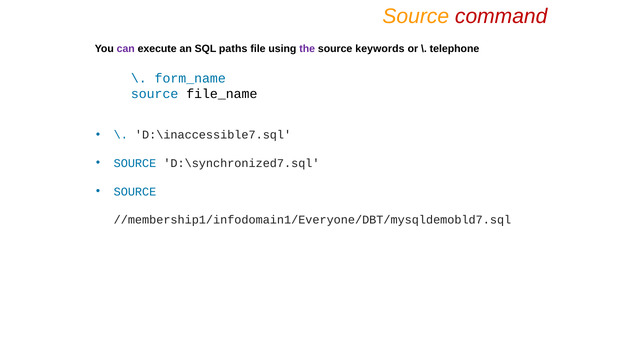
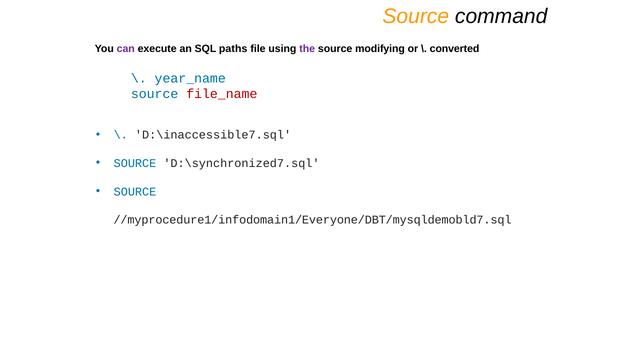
command colour: red -> black (501, 16)
keywords: keywords -> modifying (380, 49)
telephone: telephone -> converted (455, 49)
form_name: form_name -> year_name (190, 78)
file_name colour: black -> red (222, 94)
//membership1/infodomain1/Everyone/DBT/mysqldemobld7.sql: //membership1/infodomain1/Everyone/DBT/mysqldemobld7.sql -> //myprocedure1/infodomain1/Everyone/DBT/mysqldemobld7.sql (313, 220)
